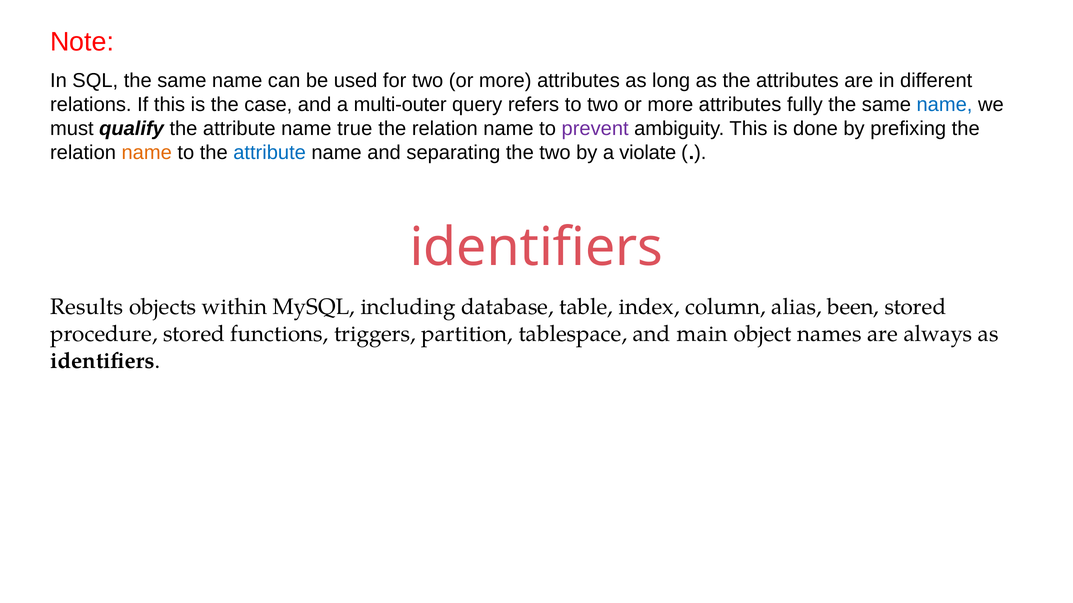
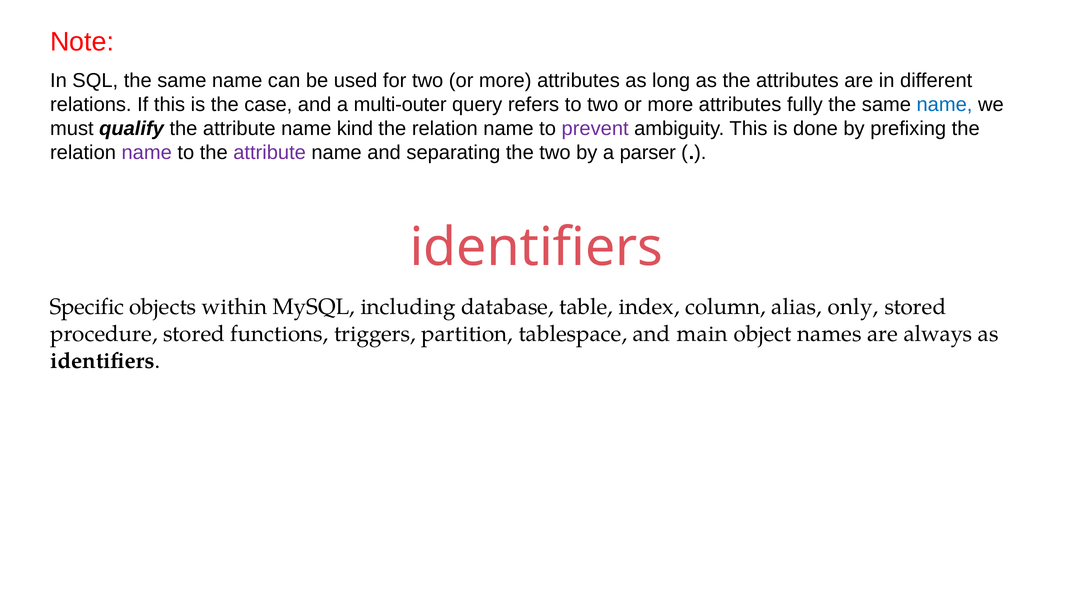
true: true -> kind (355, 129)
name colour: orange -> purple (147, 153)
attribute colour: blue -> purple (270, 153)
violate: violate -> parser (648, 153)
Results: Results -> Specific (87, 307)
been: been -> only (853, 307)
